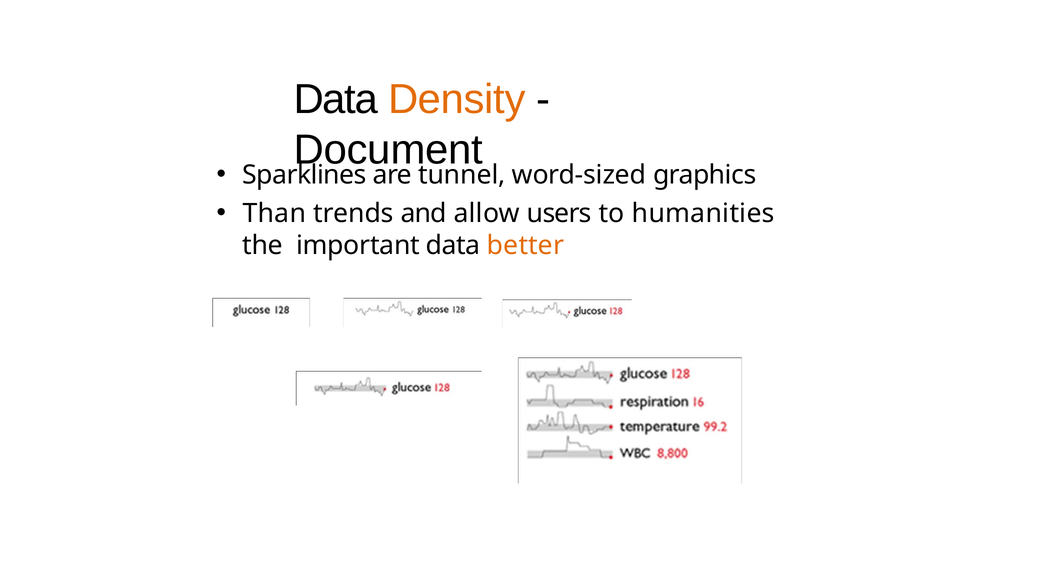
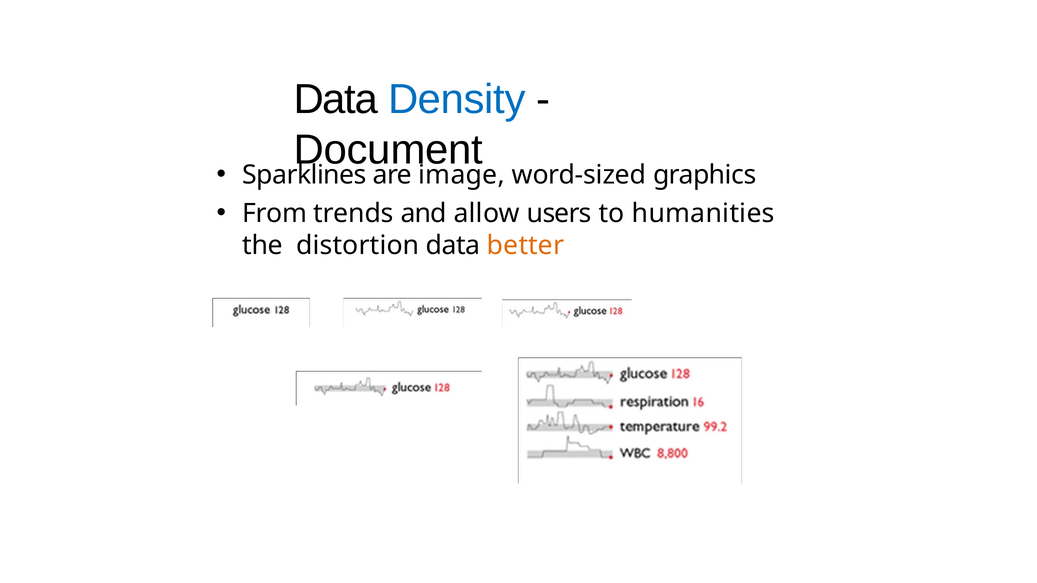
Density colour: orange -> blue (457, 100)
tunnel: tunnel -> image (462, 175)
Than: Than -> From (275, 213)
important: important -> distortion (358, 245)
